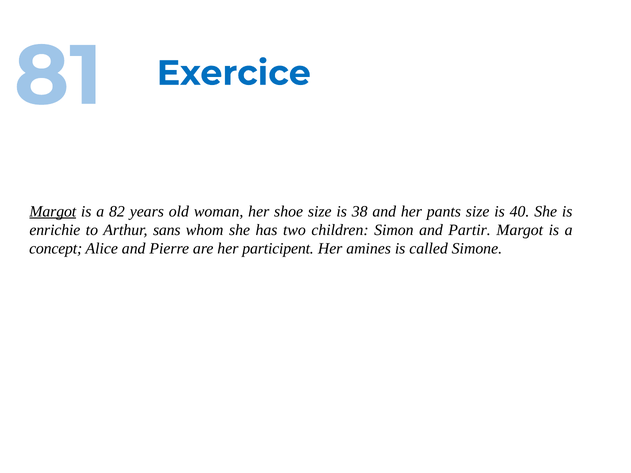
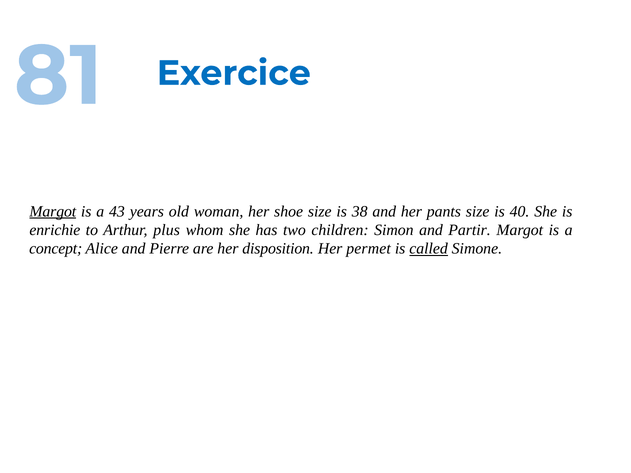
82: 82 -> 43 (117, 212)
sans: sans -> plus (167, 230)
participent: participent -> disposition (278, 249)
amines: amines -> permet (369, 249)
called underline: none -> present (429, 249)
